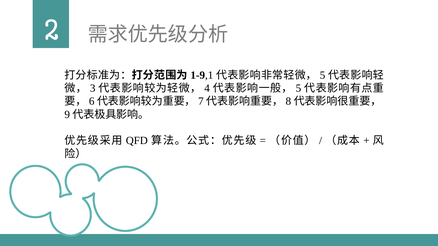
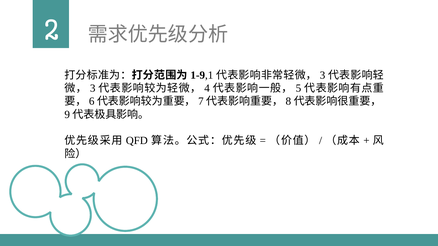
5: 5 -> 3 (323, 75)
